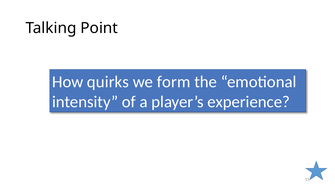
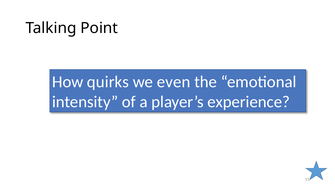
form: form -> even (174, 82)
